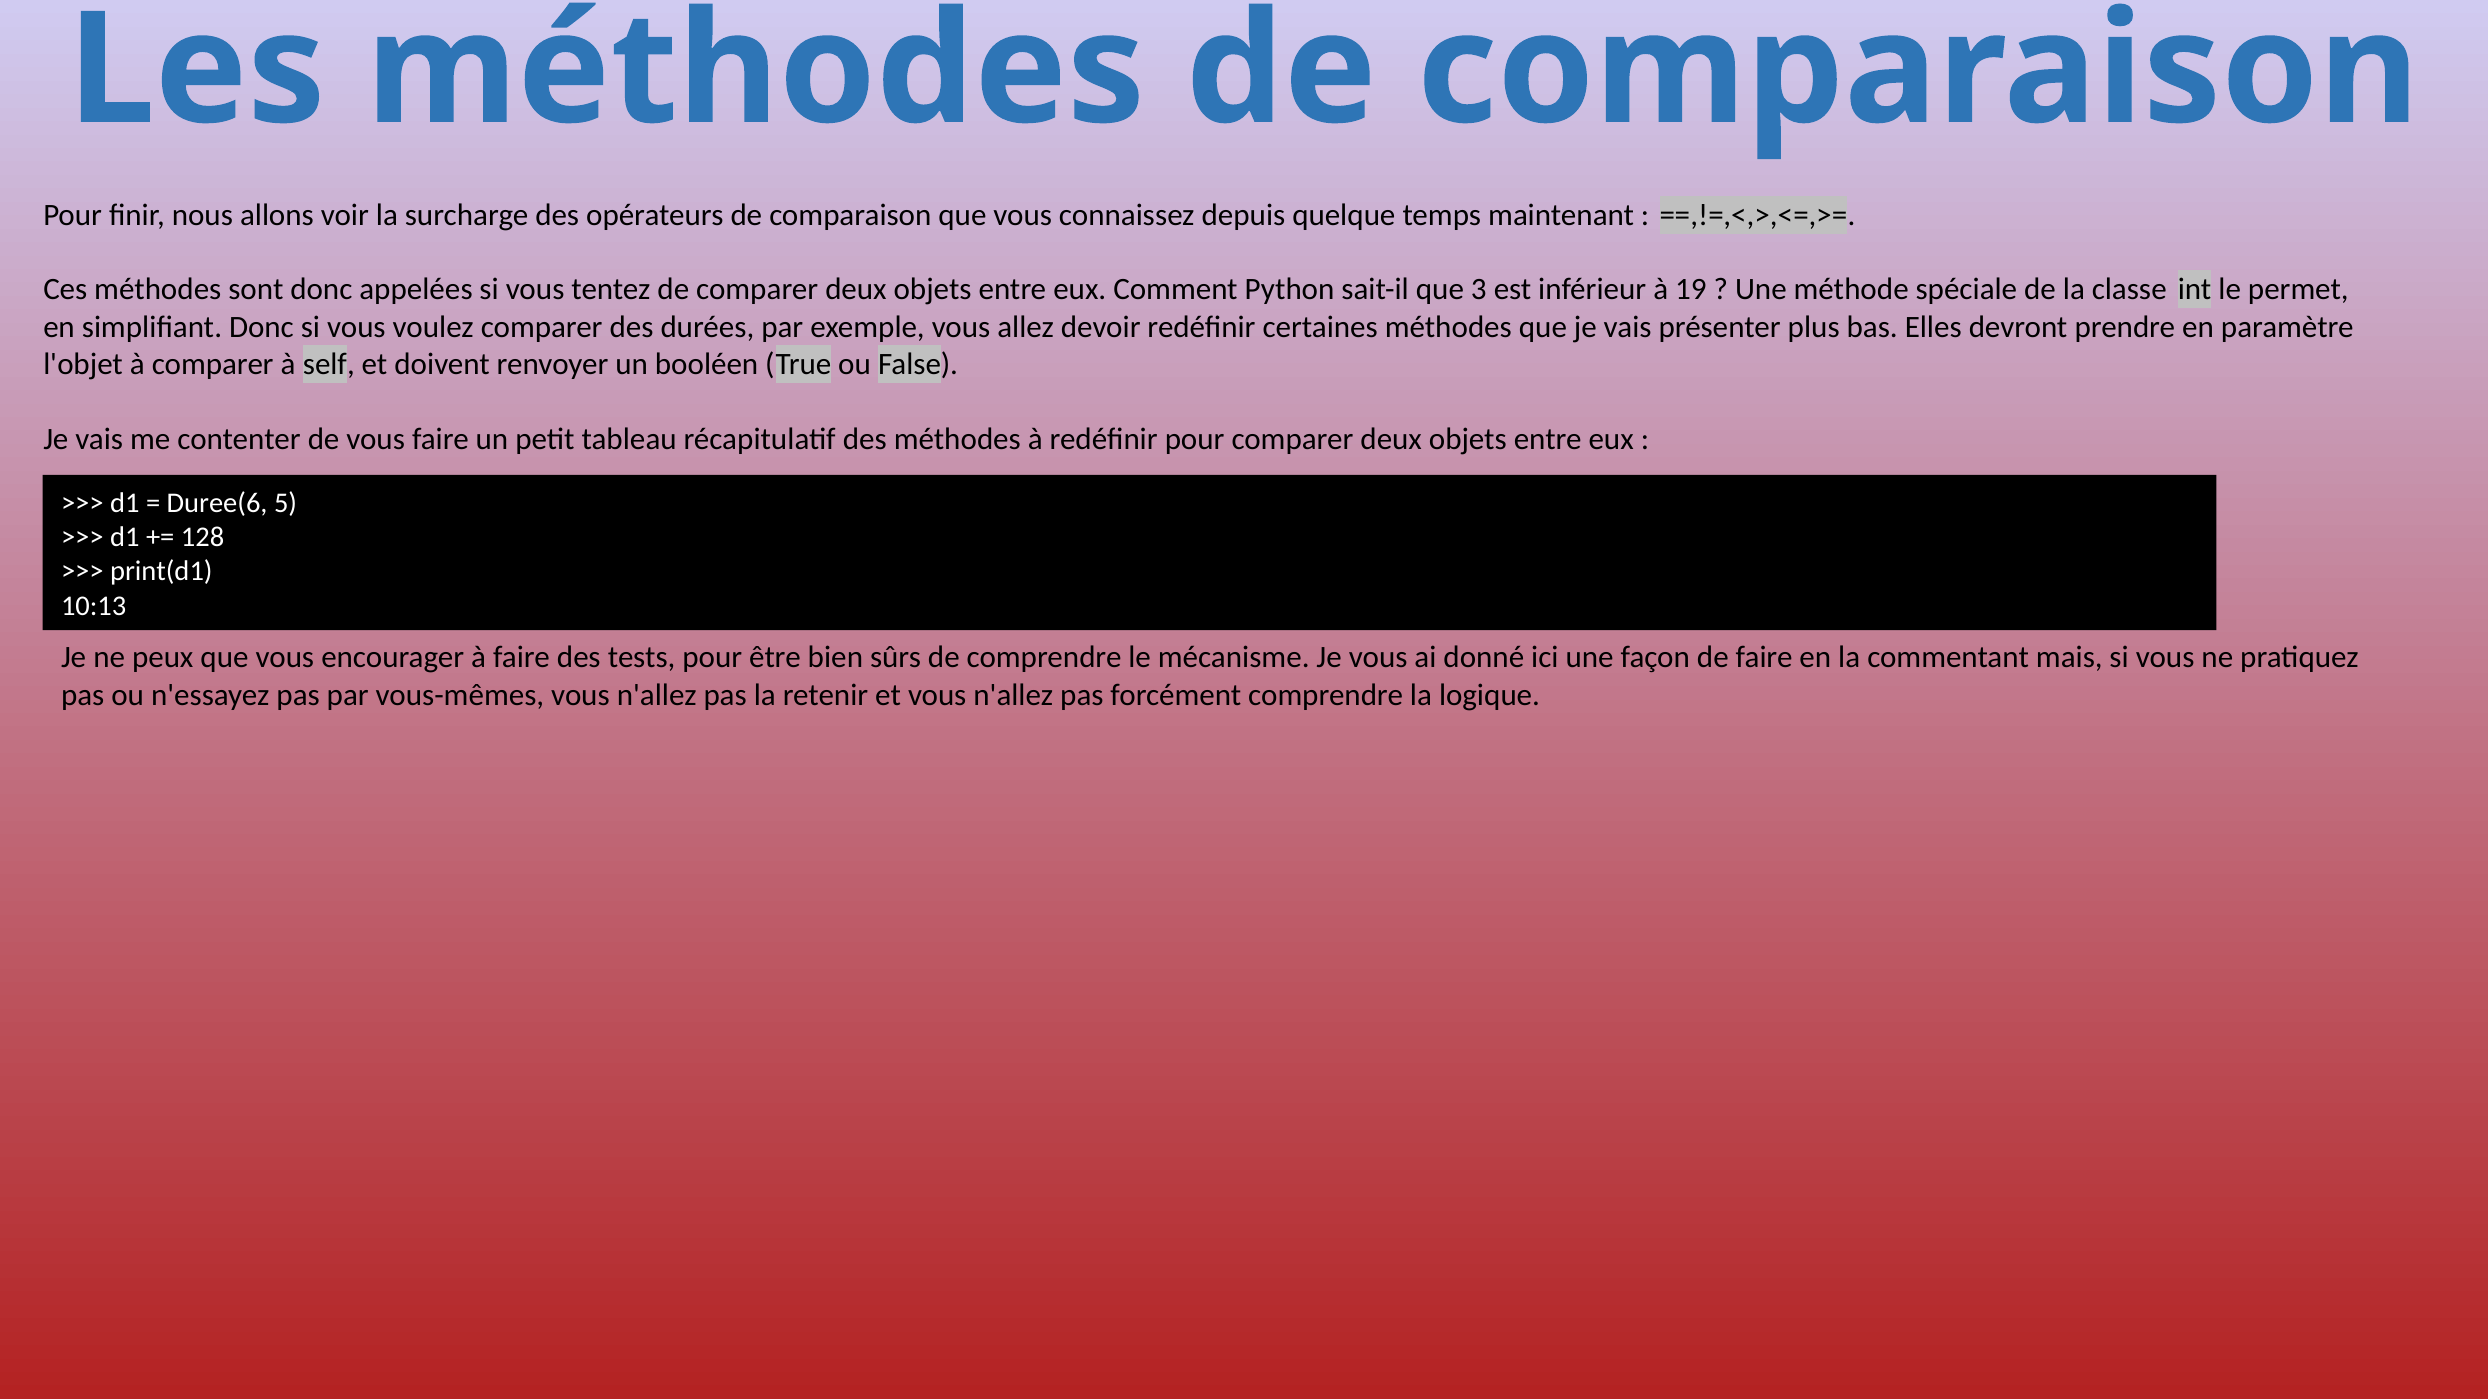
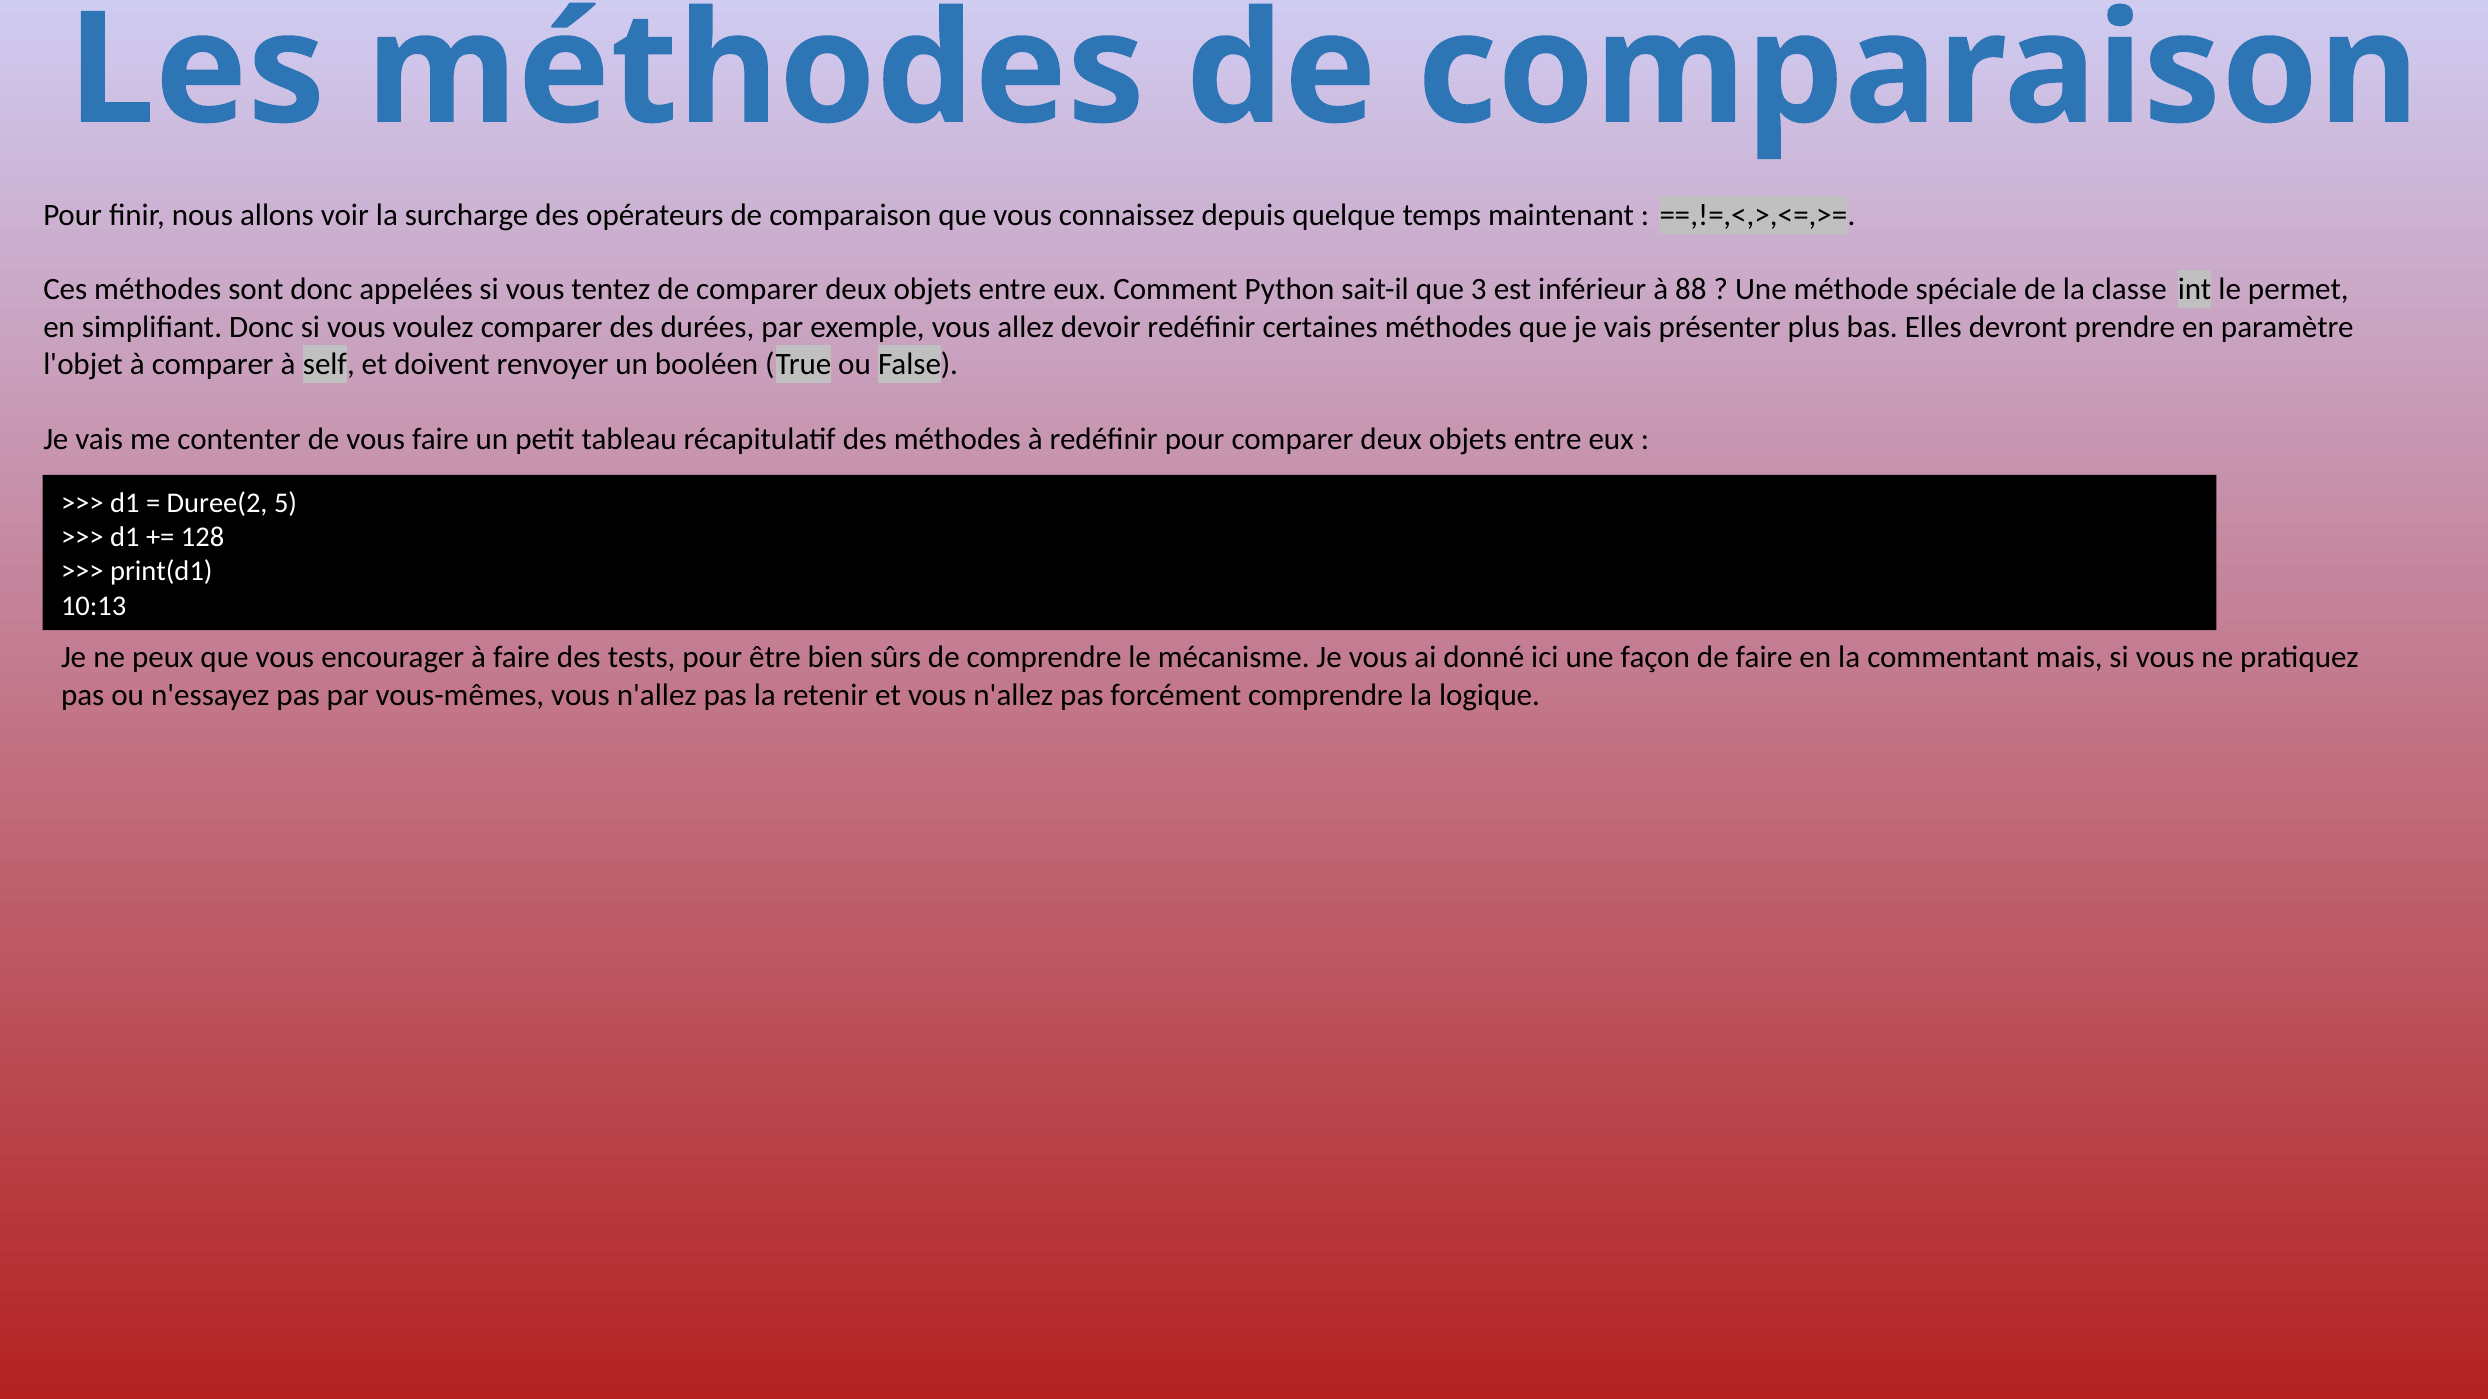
19: 19 -> 88 (1691, 290)
Duree(6: Duree(6 -> Duree(2 (217, 503)
